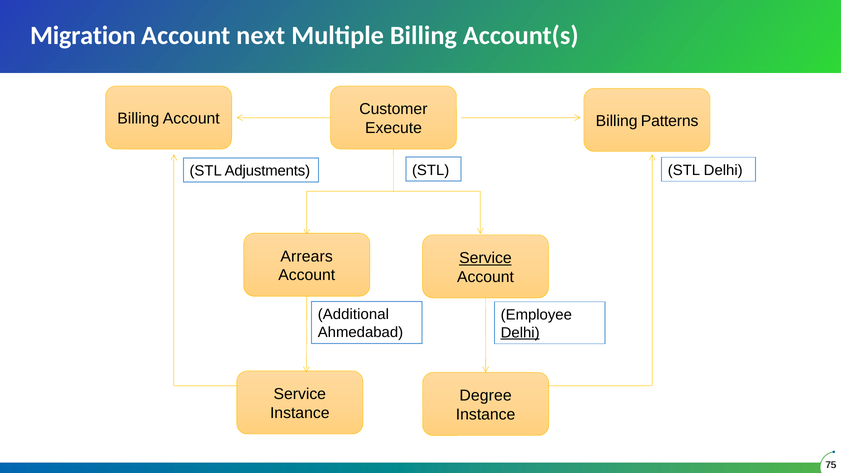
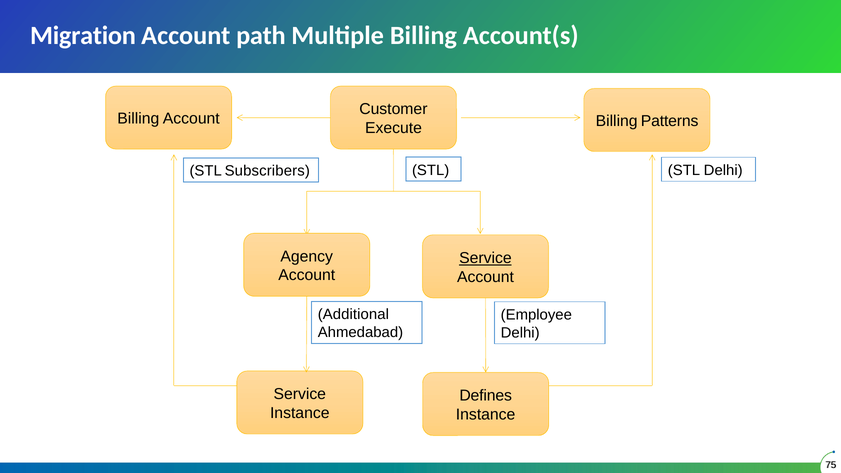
next: next -> path (261, 36)
Adjustments: Adjustments -> Subscribers (267, 171)
Arrears: Arrears -> Agency (307, 256)
Delhi underline: present -> none (520, 333)
Degree: Degree -> Defines (486, 396)
